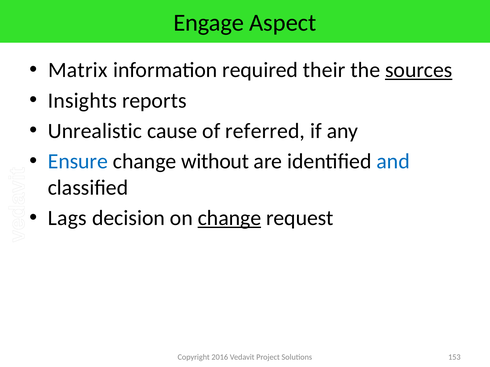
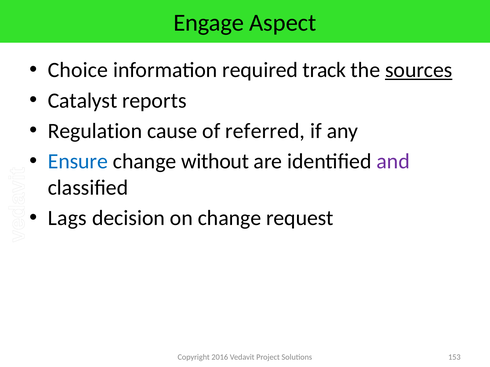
Matrix: Matrix -> Choice (78, 70)
their: their -> track (324, 70)
Insights: Insights -> Catalyst (83, 101)
Unrealistic: Unrealistic -> Regulation (95, 131)
and colour: blue -> purple (393, 162)
change underline: present -> none (229, 218)
